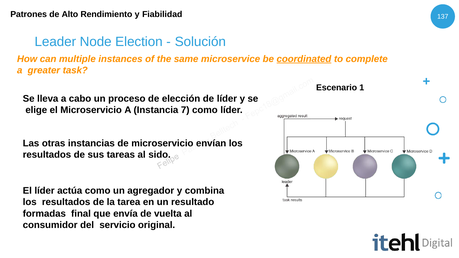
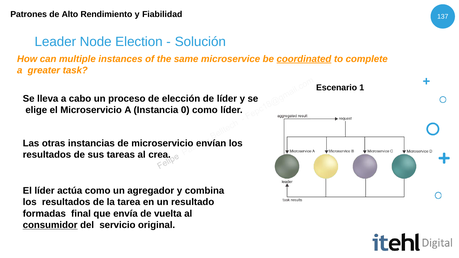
7: 7 -> 0 (185, 110)
sido: sido -> crea (160, 155)
consumidor underline: none -> present (50, 225)
